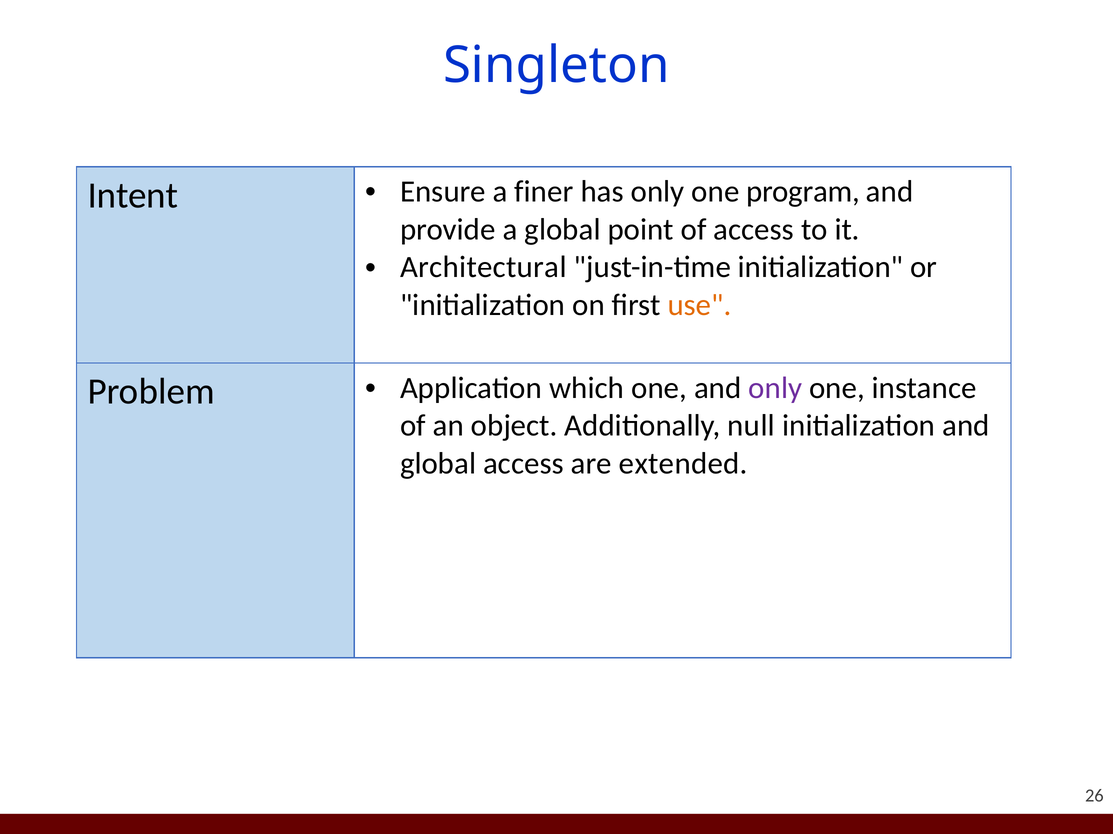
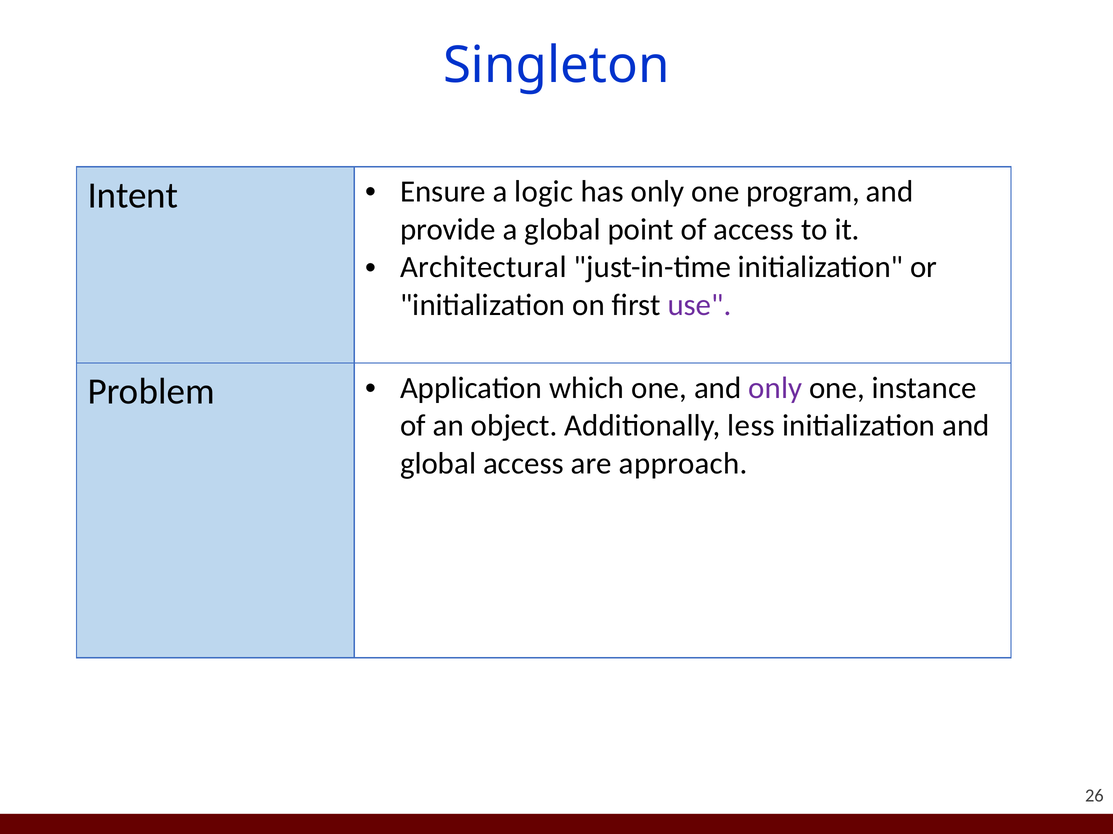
finer: finer -> logic (544, 192)
use colour: orange -> purple (700, 305)
null: null -> less (751, 426)
extended: extended -> approach (683, 464)
